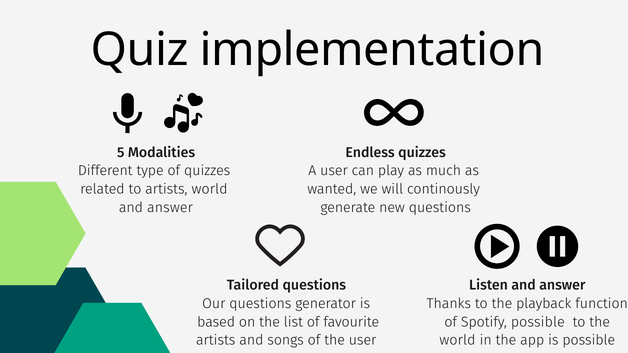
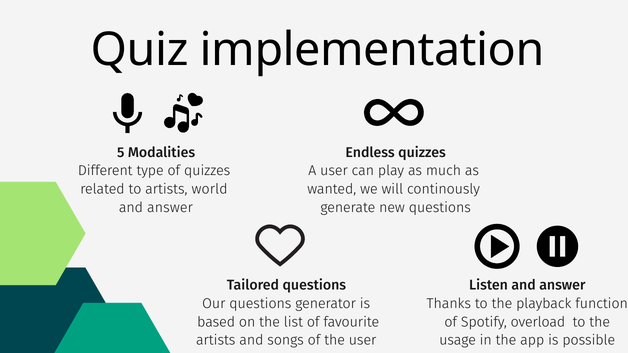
Spotify possible: possible -> overload (538, 322)
world: world -> usage (458, 341)
